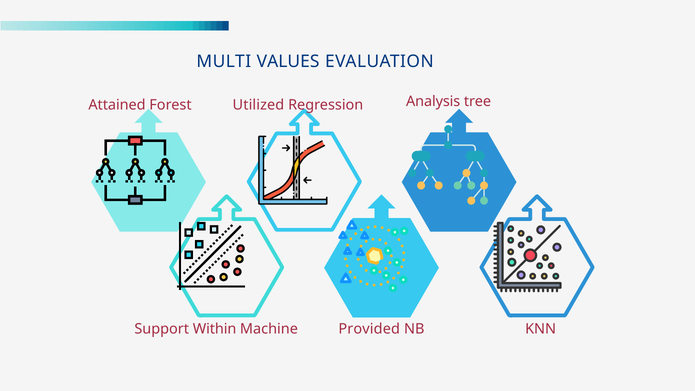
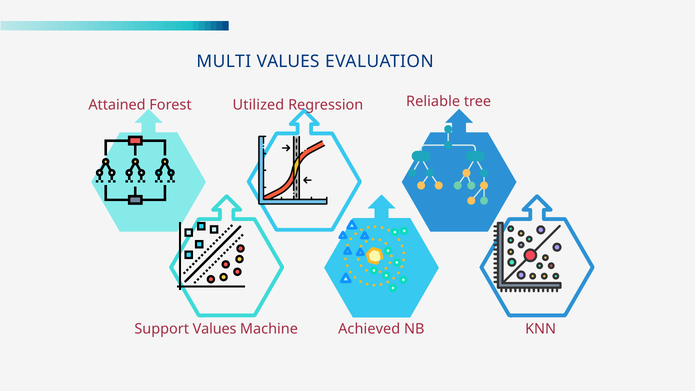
Analysis: Analysis -> Reliable (433, 101)
Support Within: Within -> Values (215, 329)
Provided: Provided -> Achieved (369, 329)
